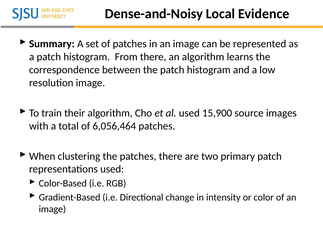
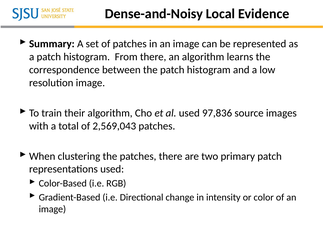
15,900: 15,900 -> 97,836 (217, 113)
6,056,464: 6,056,464 -> 2,569,043 (114, 126)
